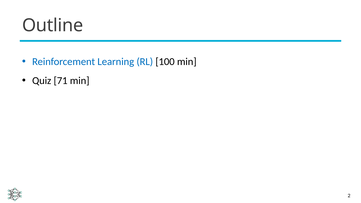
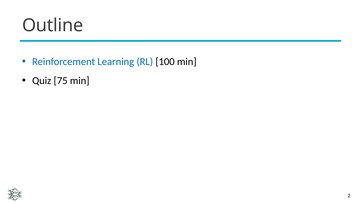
71: 71 -> 75 (61, 81)
